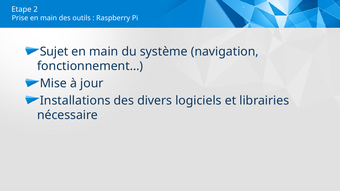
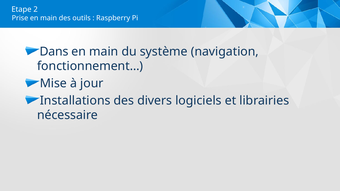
Sujet: Sujet -> Dans (54, 52)
